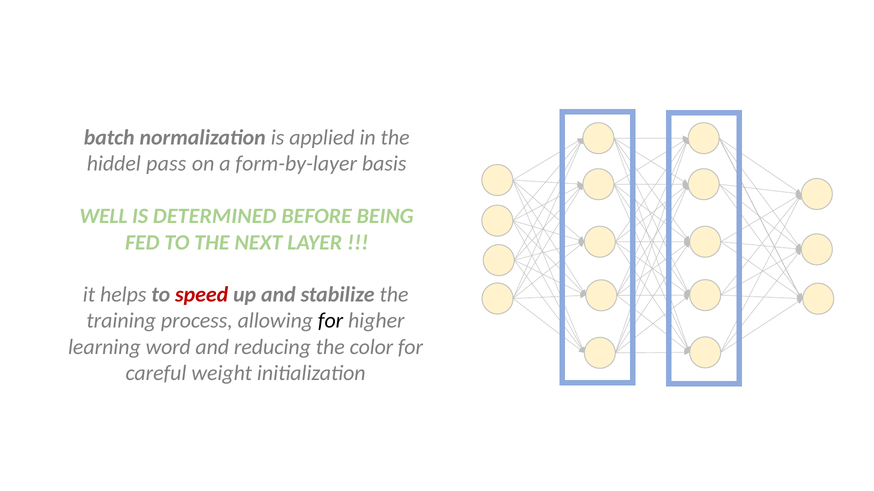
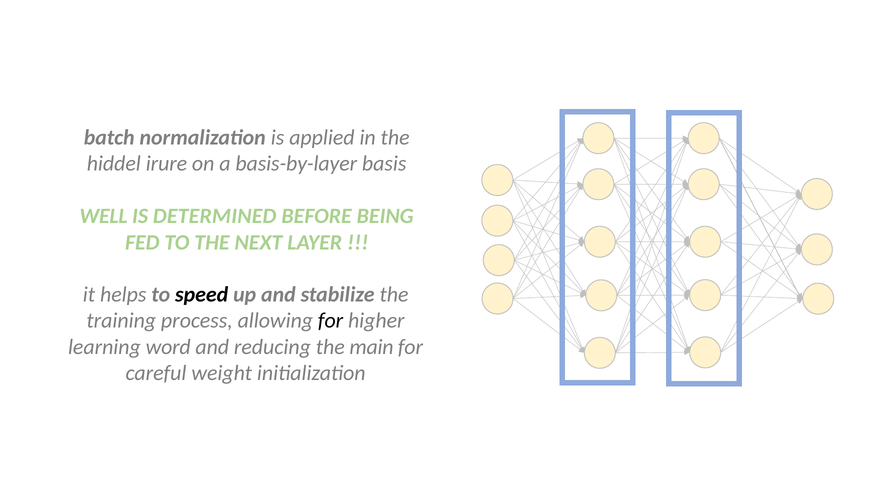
pass: pass -> irure (166, 164)
form-by-layer: form-by-layer -> basis-by-layer (296, 164)
speed colour: red -> black (202, 295)
color: color -> main (372, 347)
